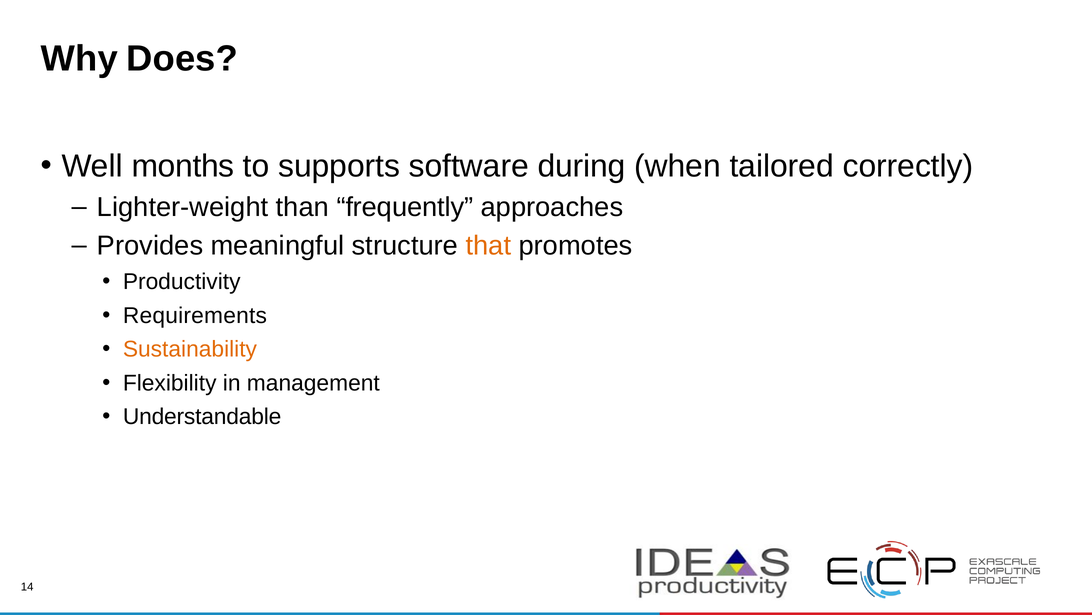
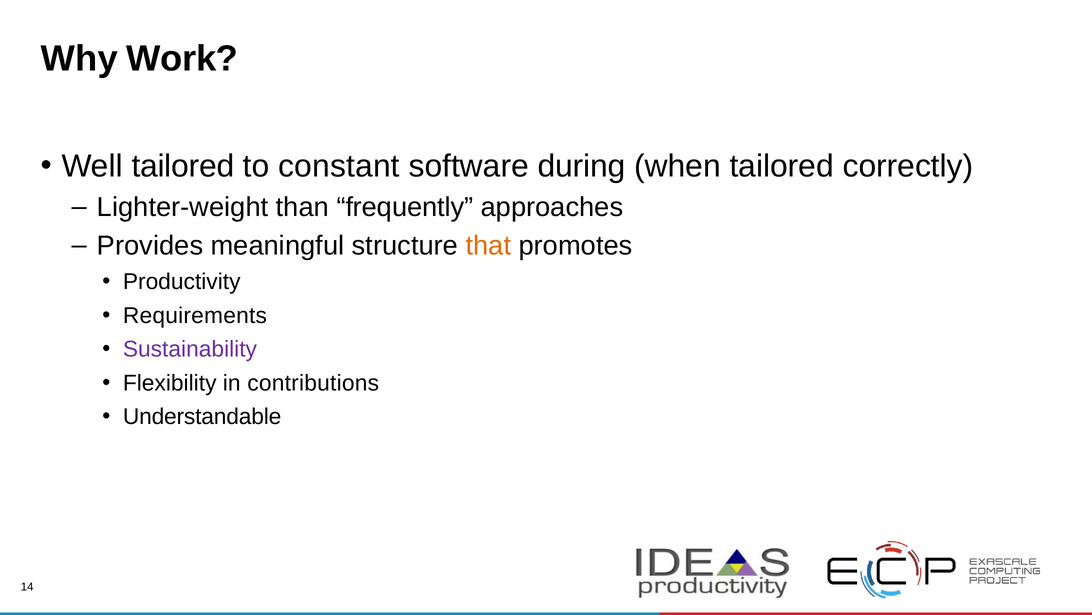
Does: Does -> Work (182, 59)
Well months: months -> tailored (183, 166)
supports: supports -> constant (339, 166)
Sustainability colour: orange -> purple (190, 349)
management: management -> contributions (313, 383)
